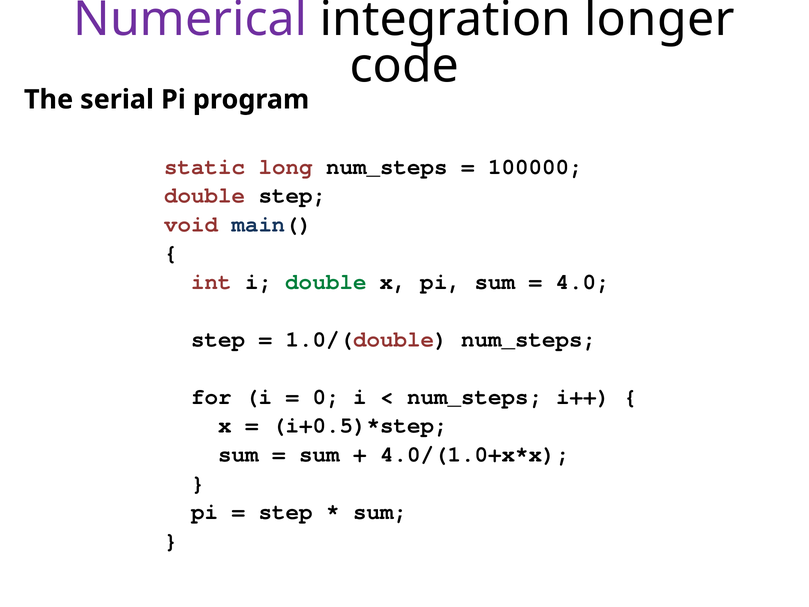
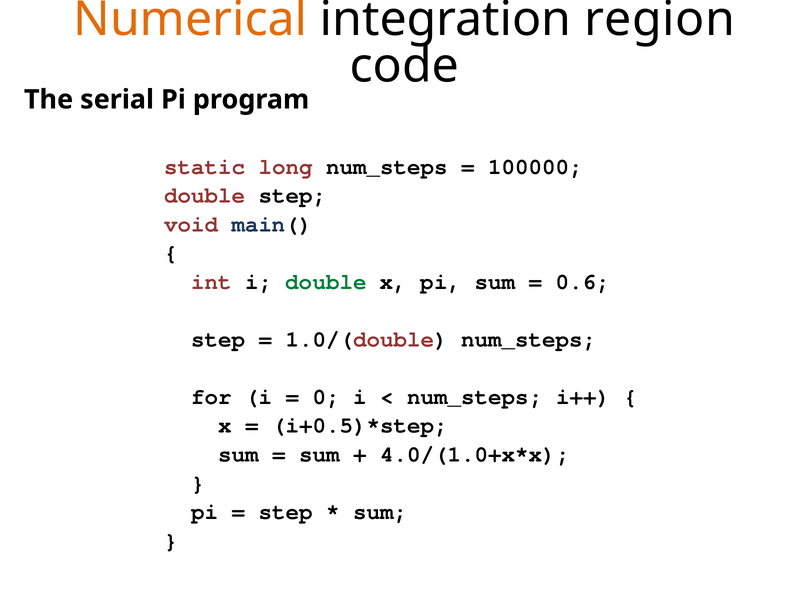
Numerical colour: purple -> orange (190, 19)
longer: longer -> region (659, 19)
4.0: 4.0 -> 0.6 (583, 282)
